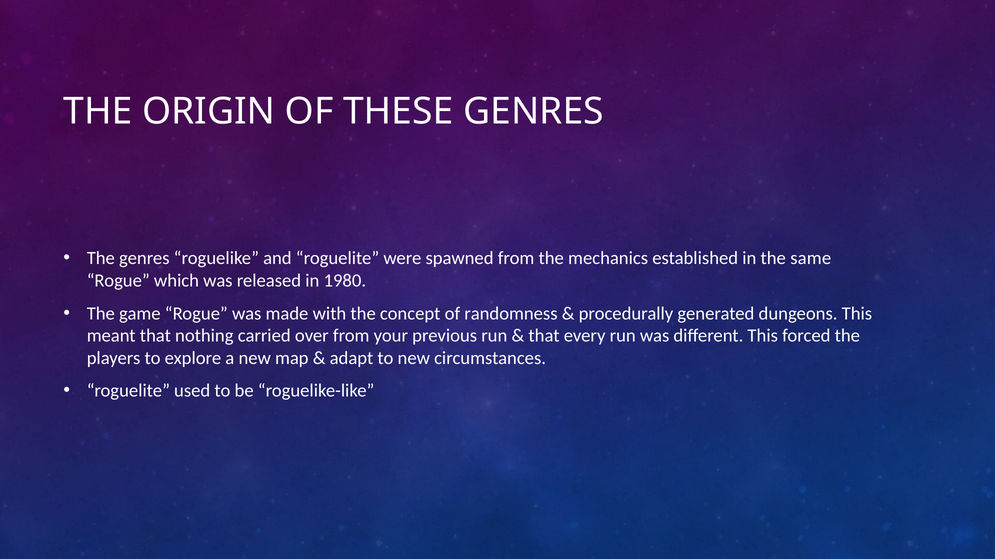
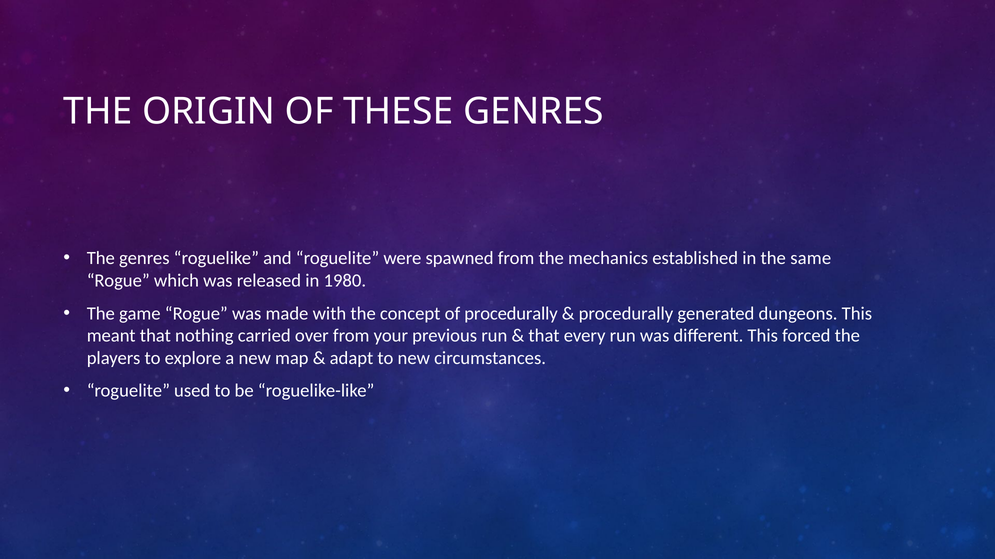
of randomness: randomness -> procedurally (511, 314)
